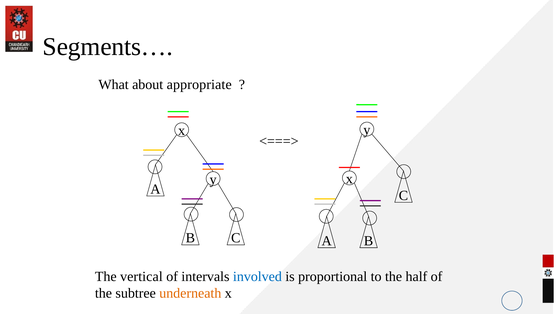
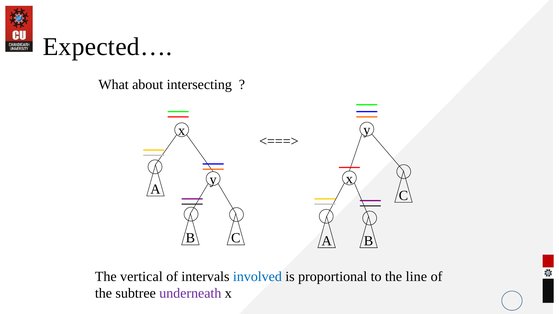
Segments…: Segments… -> Expected… (108, 47)
appropriate: appropriate -> intersecting (199, 85)
half: half -> line (416, 277)
underneath colour: orange -> purple (190, 294)
